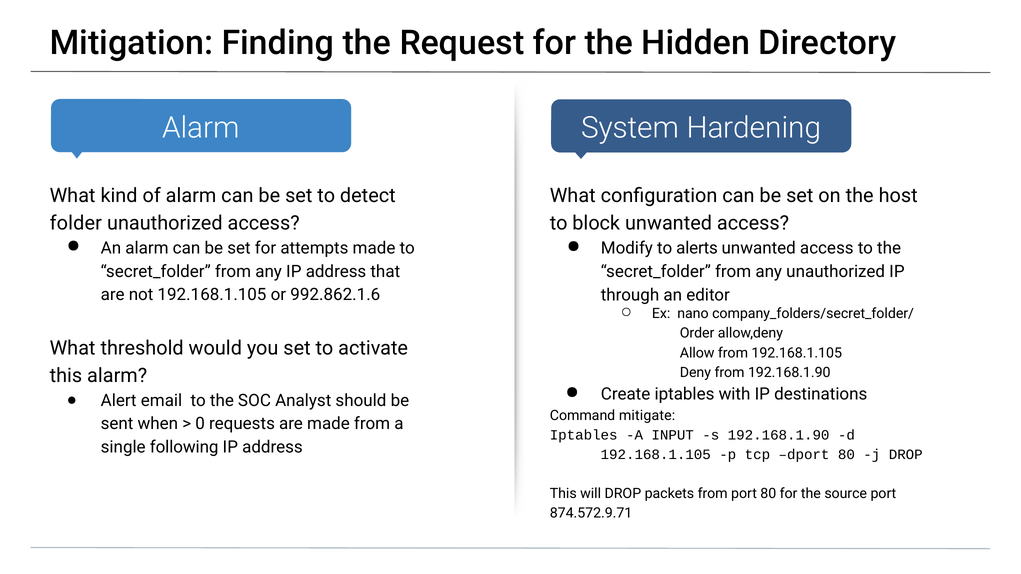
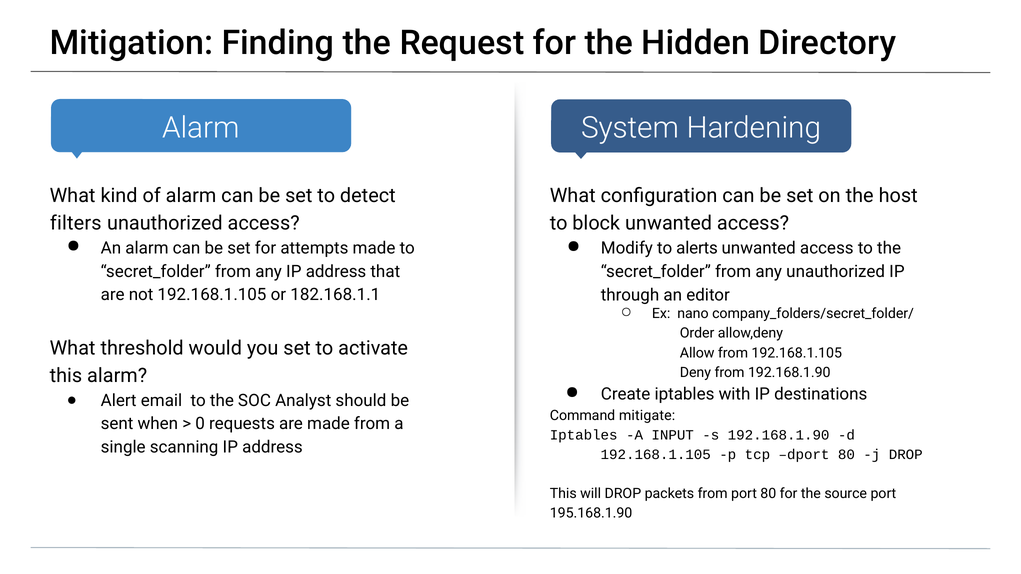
folder: folder -> filters (76, 223)
992.862.1.6: 992.862.1.6 -> 182.168.1.1 (335, 295)
following: following -> scanning (184, 448)
874.572.9.71: 874.572.9.71 -> 195.168.1.90 (591, 514)
